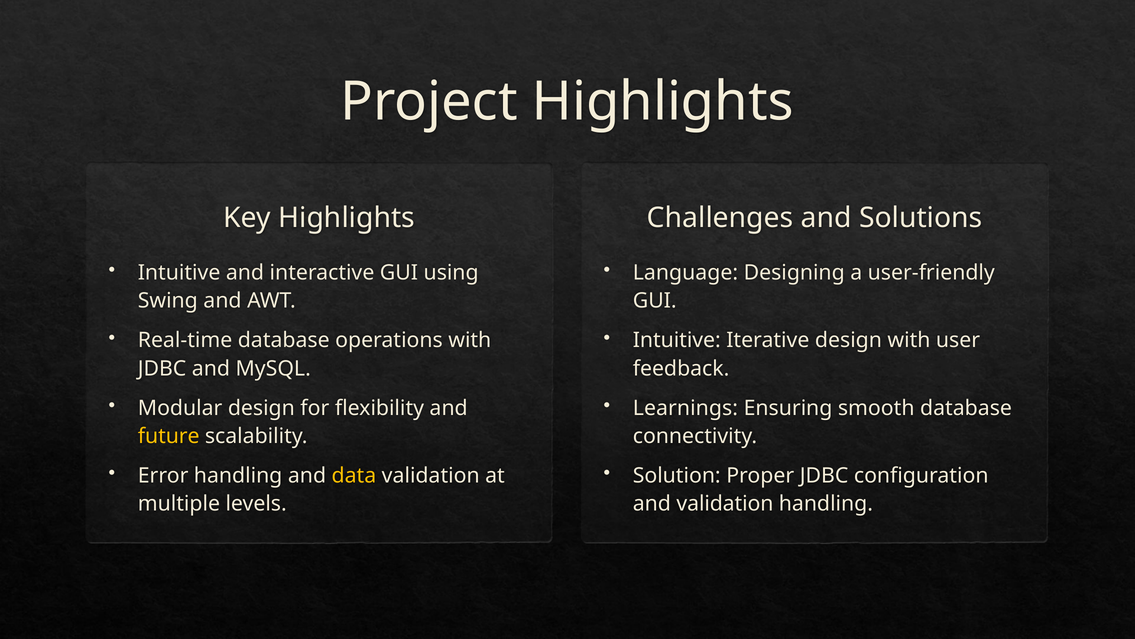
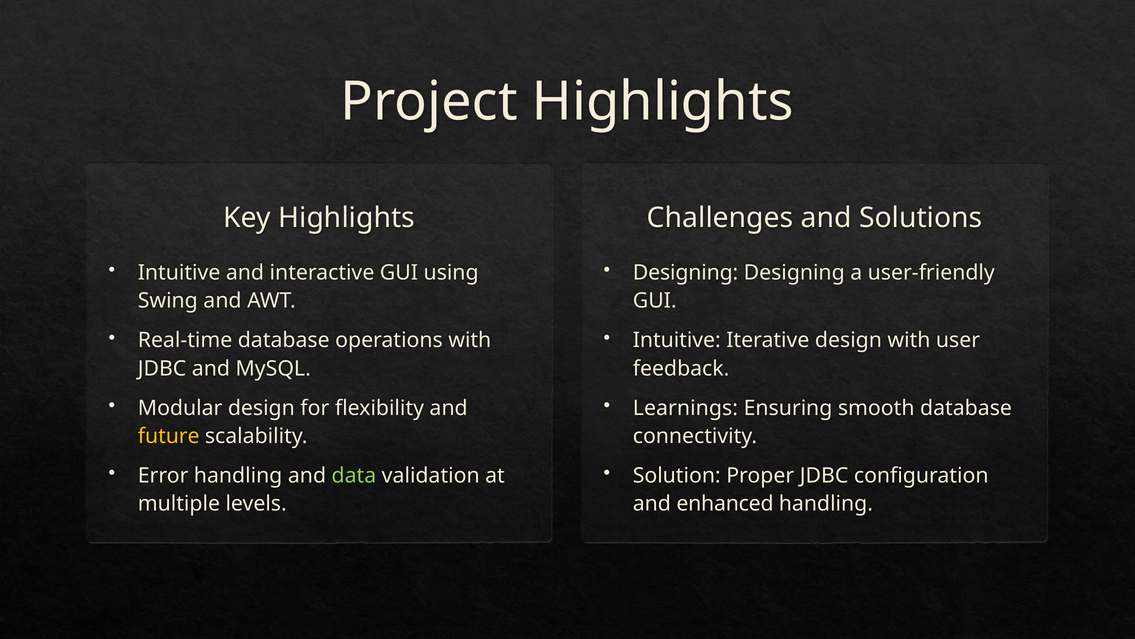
Language: Language -> Designing (686, 273)
data colour: yellow -> light green (354, 475)
and validation: validation -> enhanced (725, 503)
